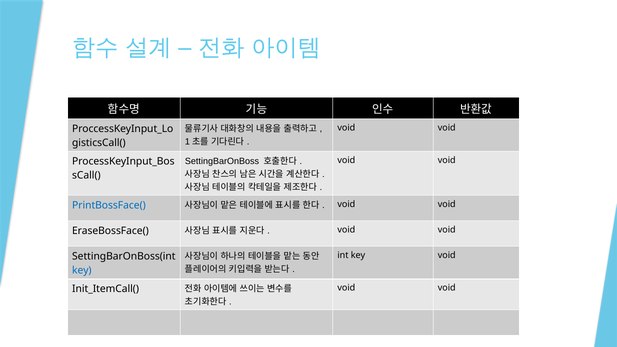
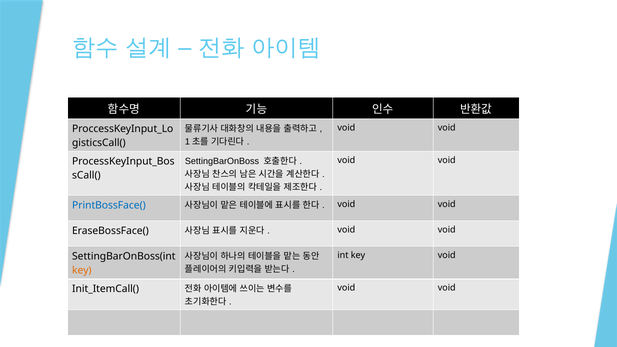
key colour: blue -> orange (82, 270)
